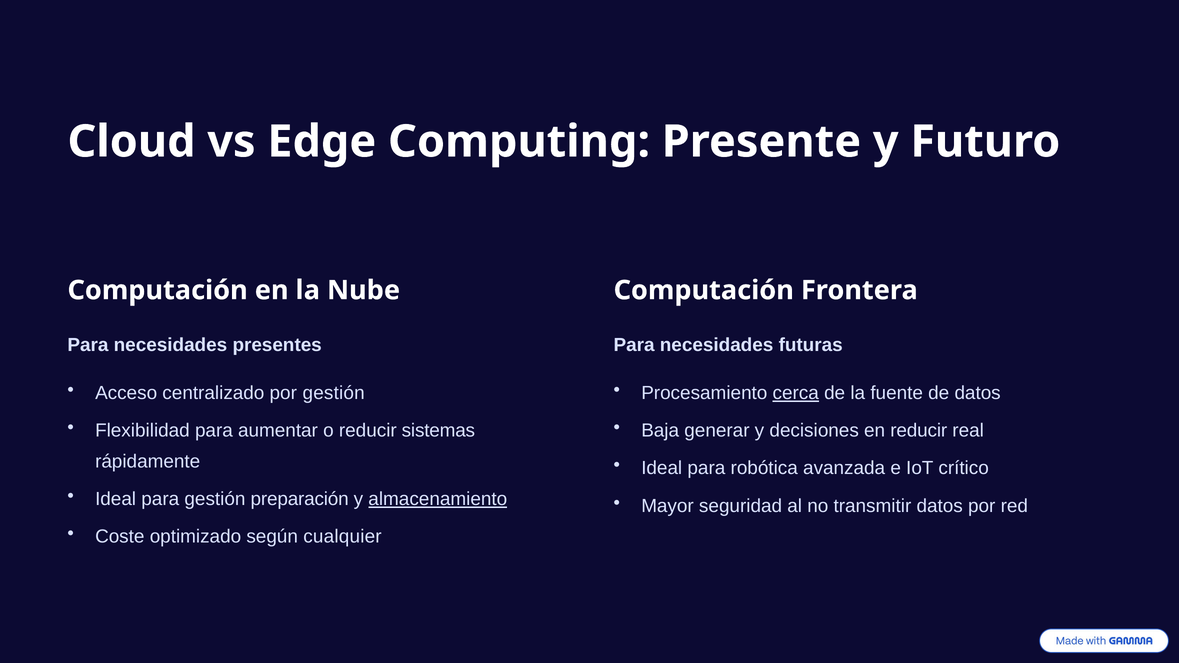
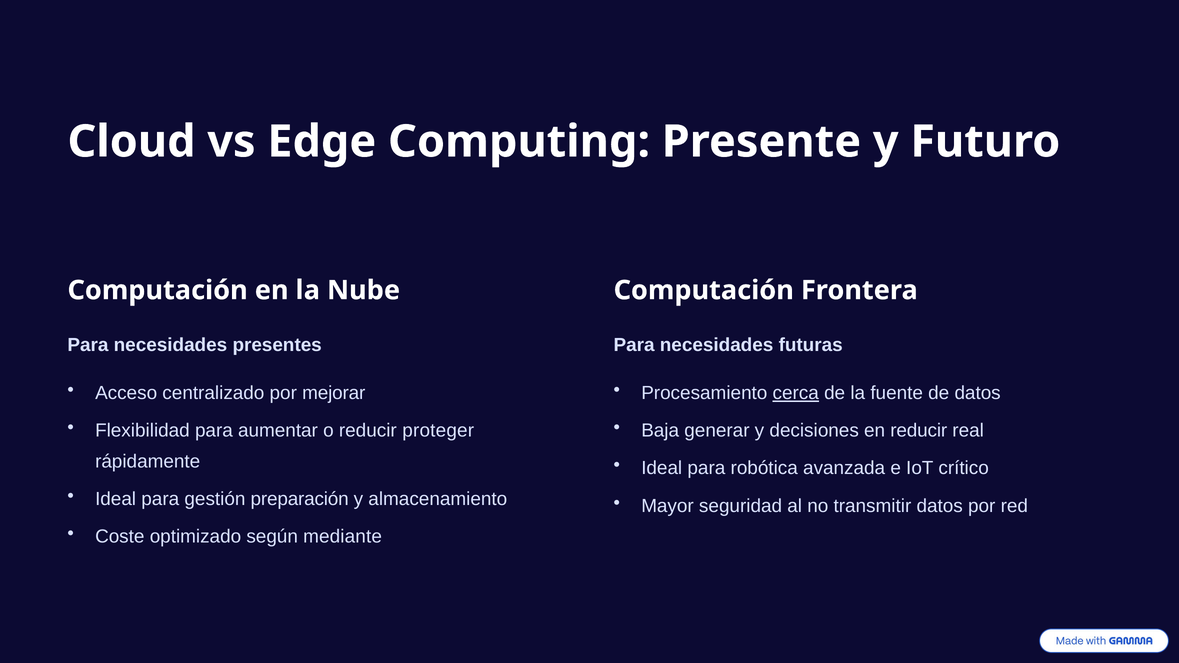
por gestión: gestión -> mejorar (334, 393)
sistemas: sistemas -> proteger (438, 431)
almacenamiento underline: present -> none (438, 499)
cualquier: cualquier -> mediante (343, 537)
